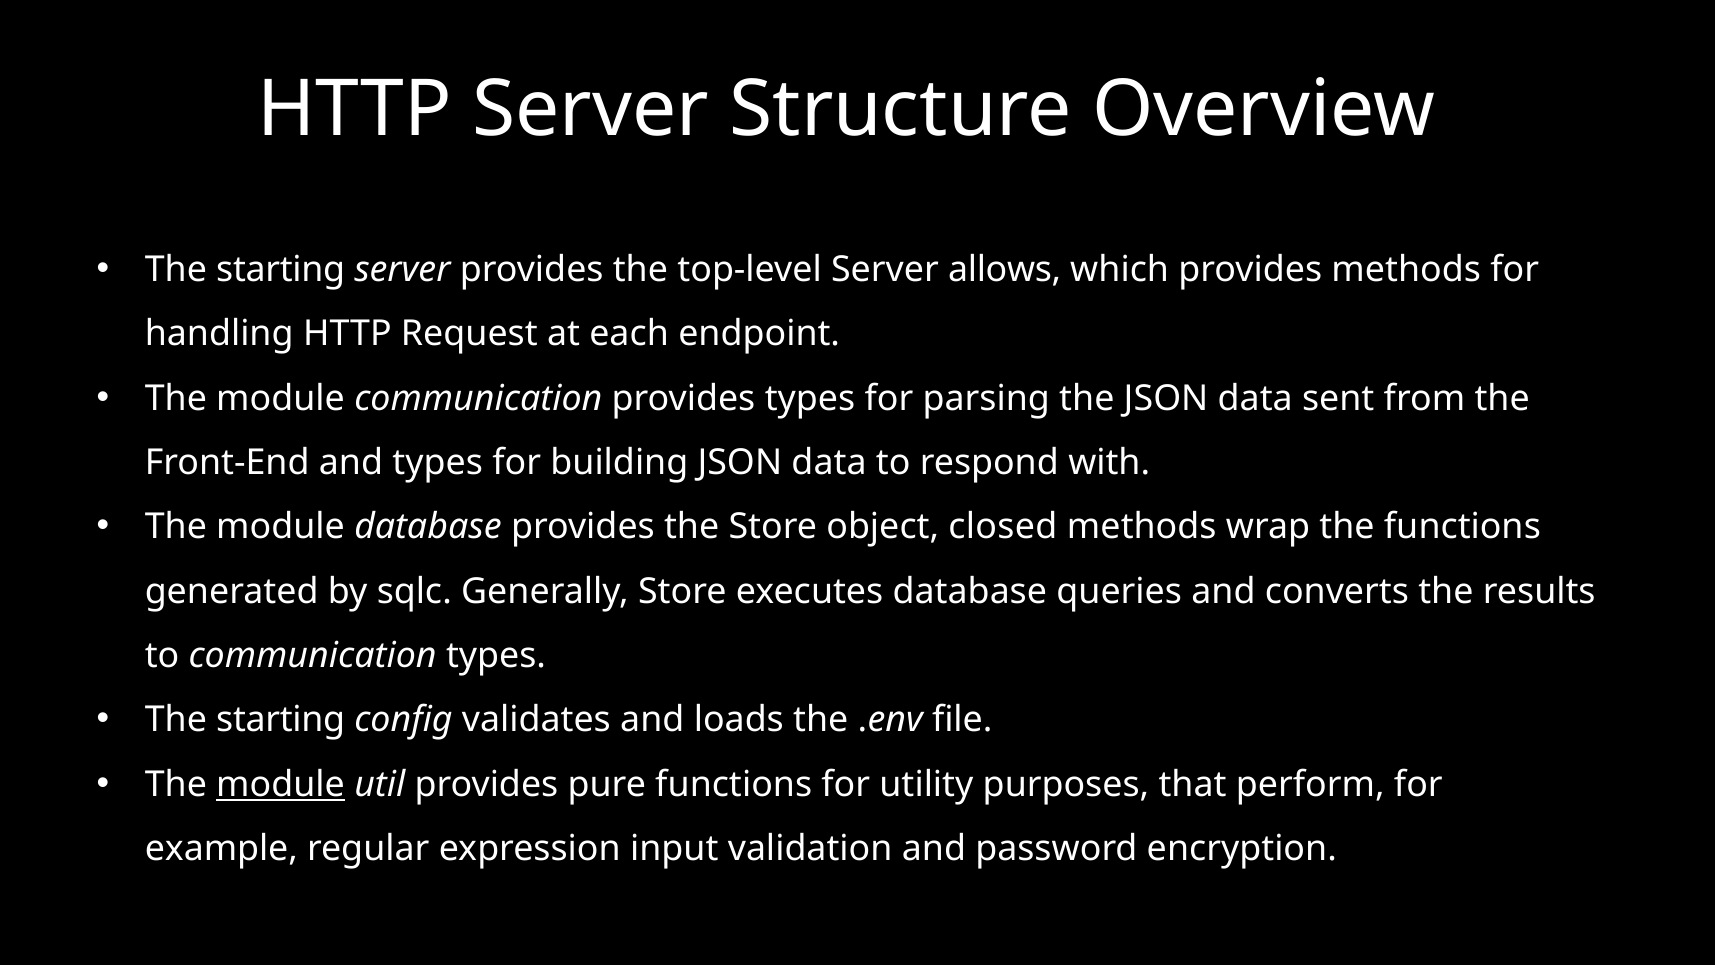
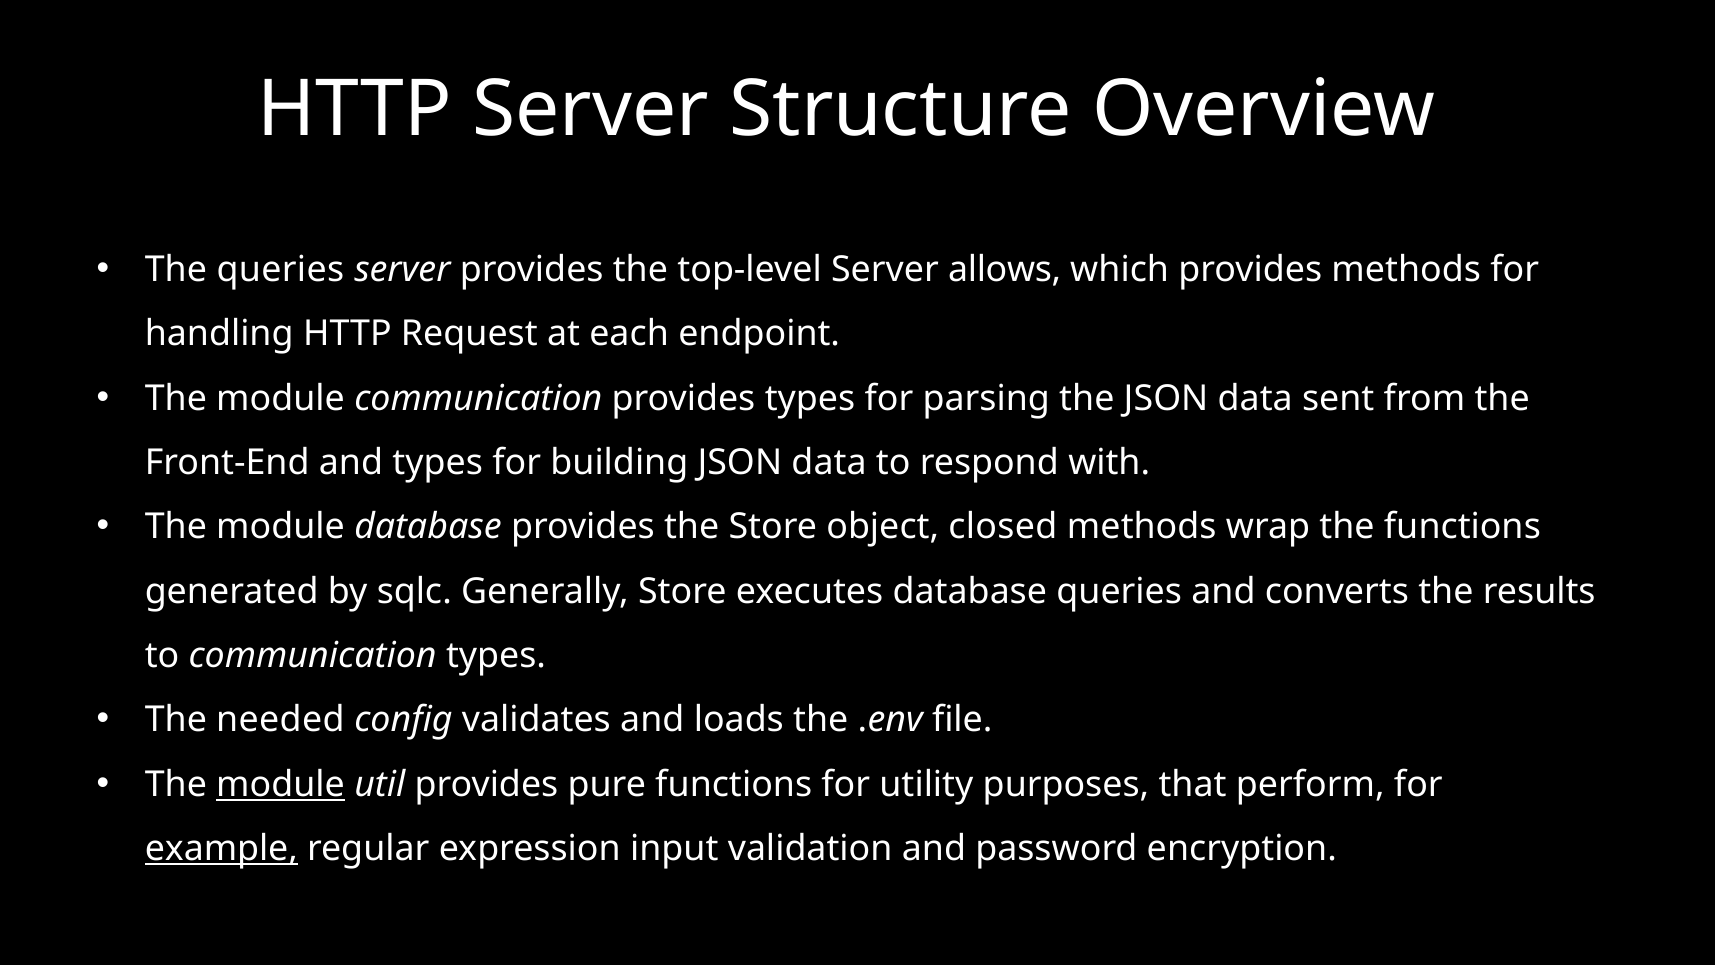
starting: starting -> queries (280, 270)
starting: starting -> needed (280, 720)
example underline: none -> present (221, 848)
